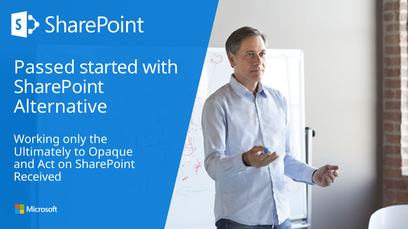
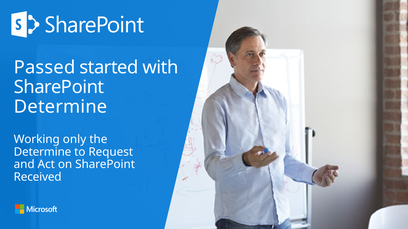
Alternative: Alternative -> Determine (61, 107)
Ultimately: Ultimately -> Determine (43, 152)
Opaque: Opaque -> Request (111, 152)
